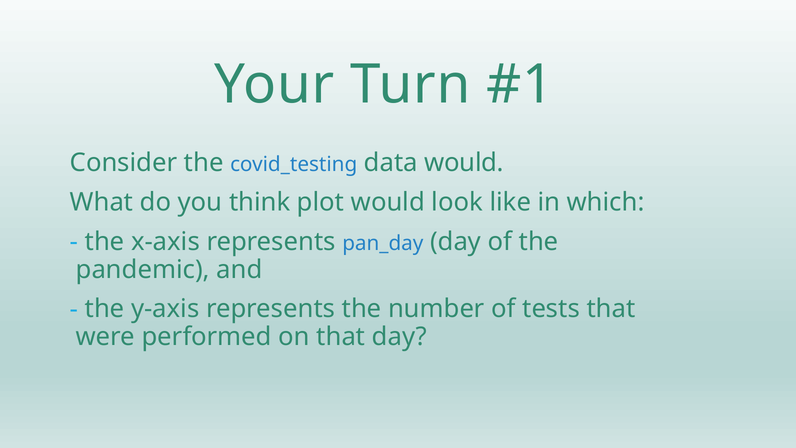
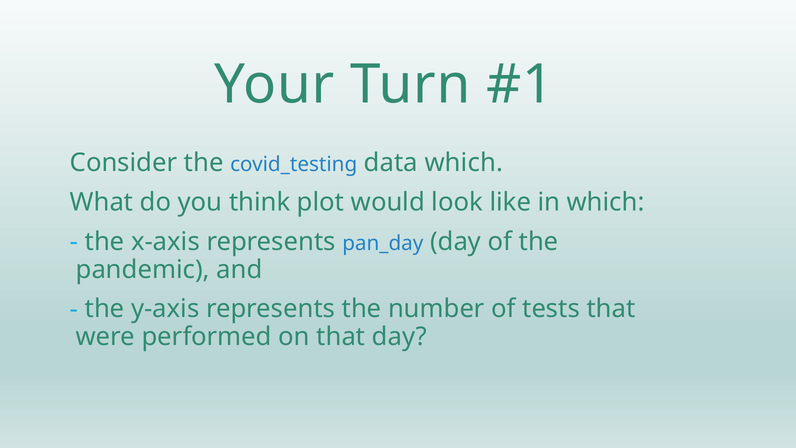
data would: would -> which (464, 163)
